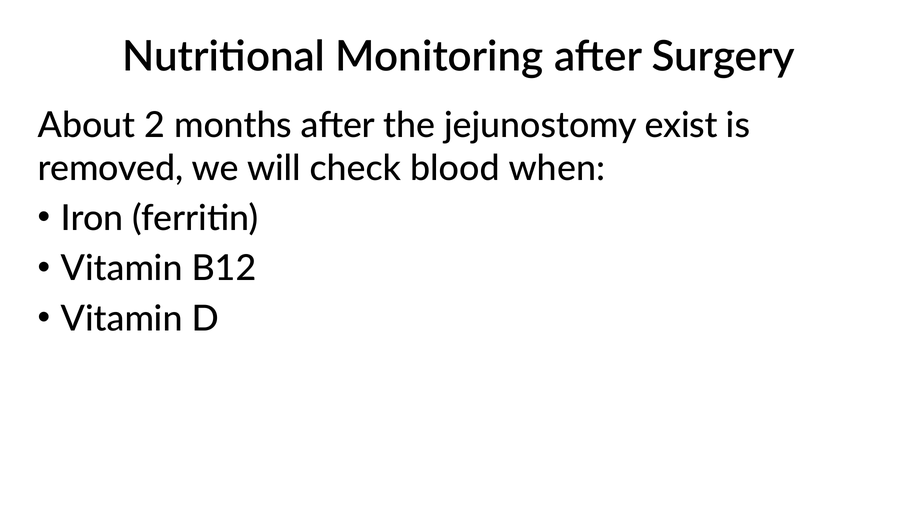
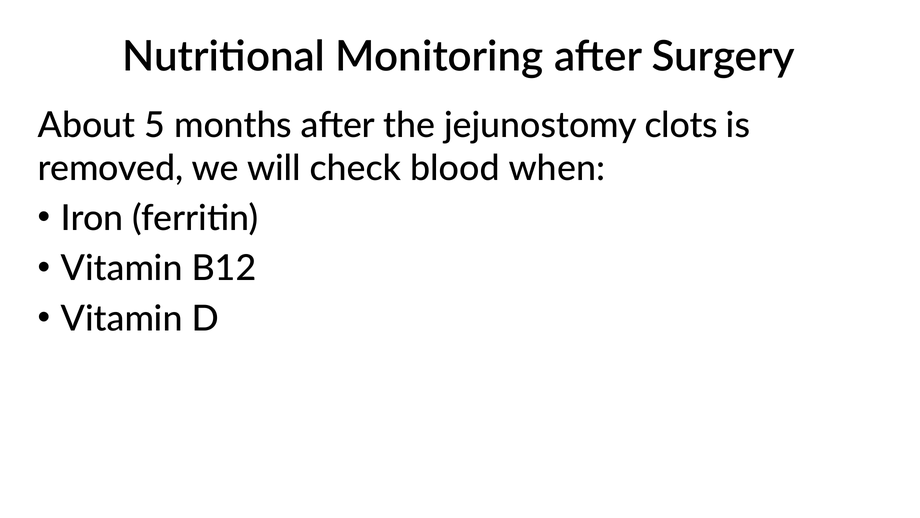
2: 2 -> 5 (155, 125)
exist: exist -> clots (681, 125)
